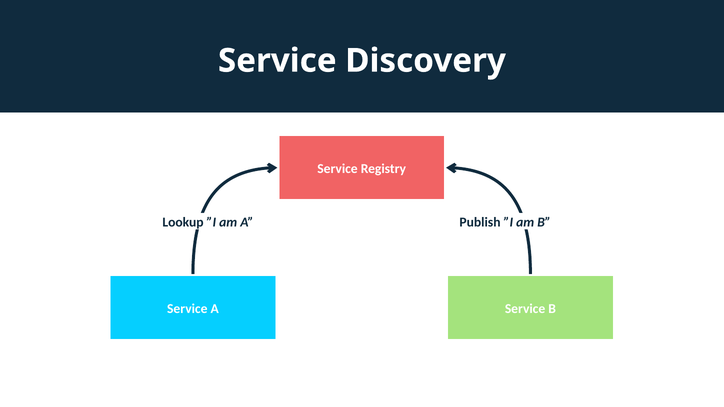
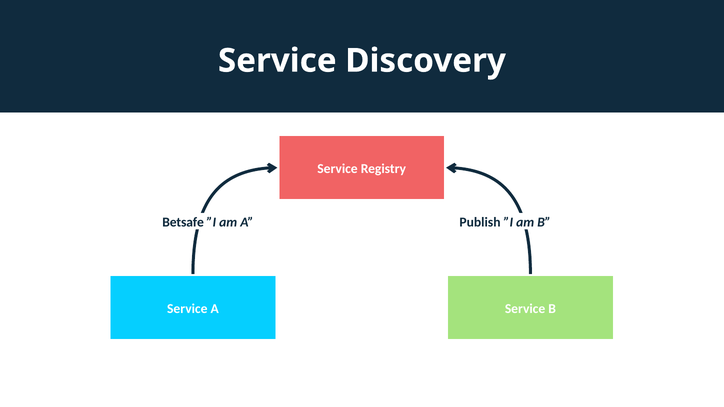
Lookup: Lookup -> Betsafe (183, 222)
